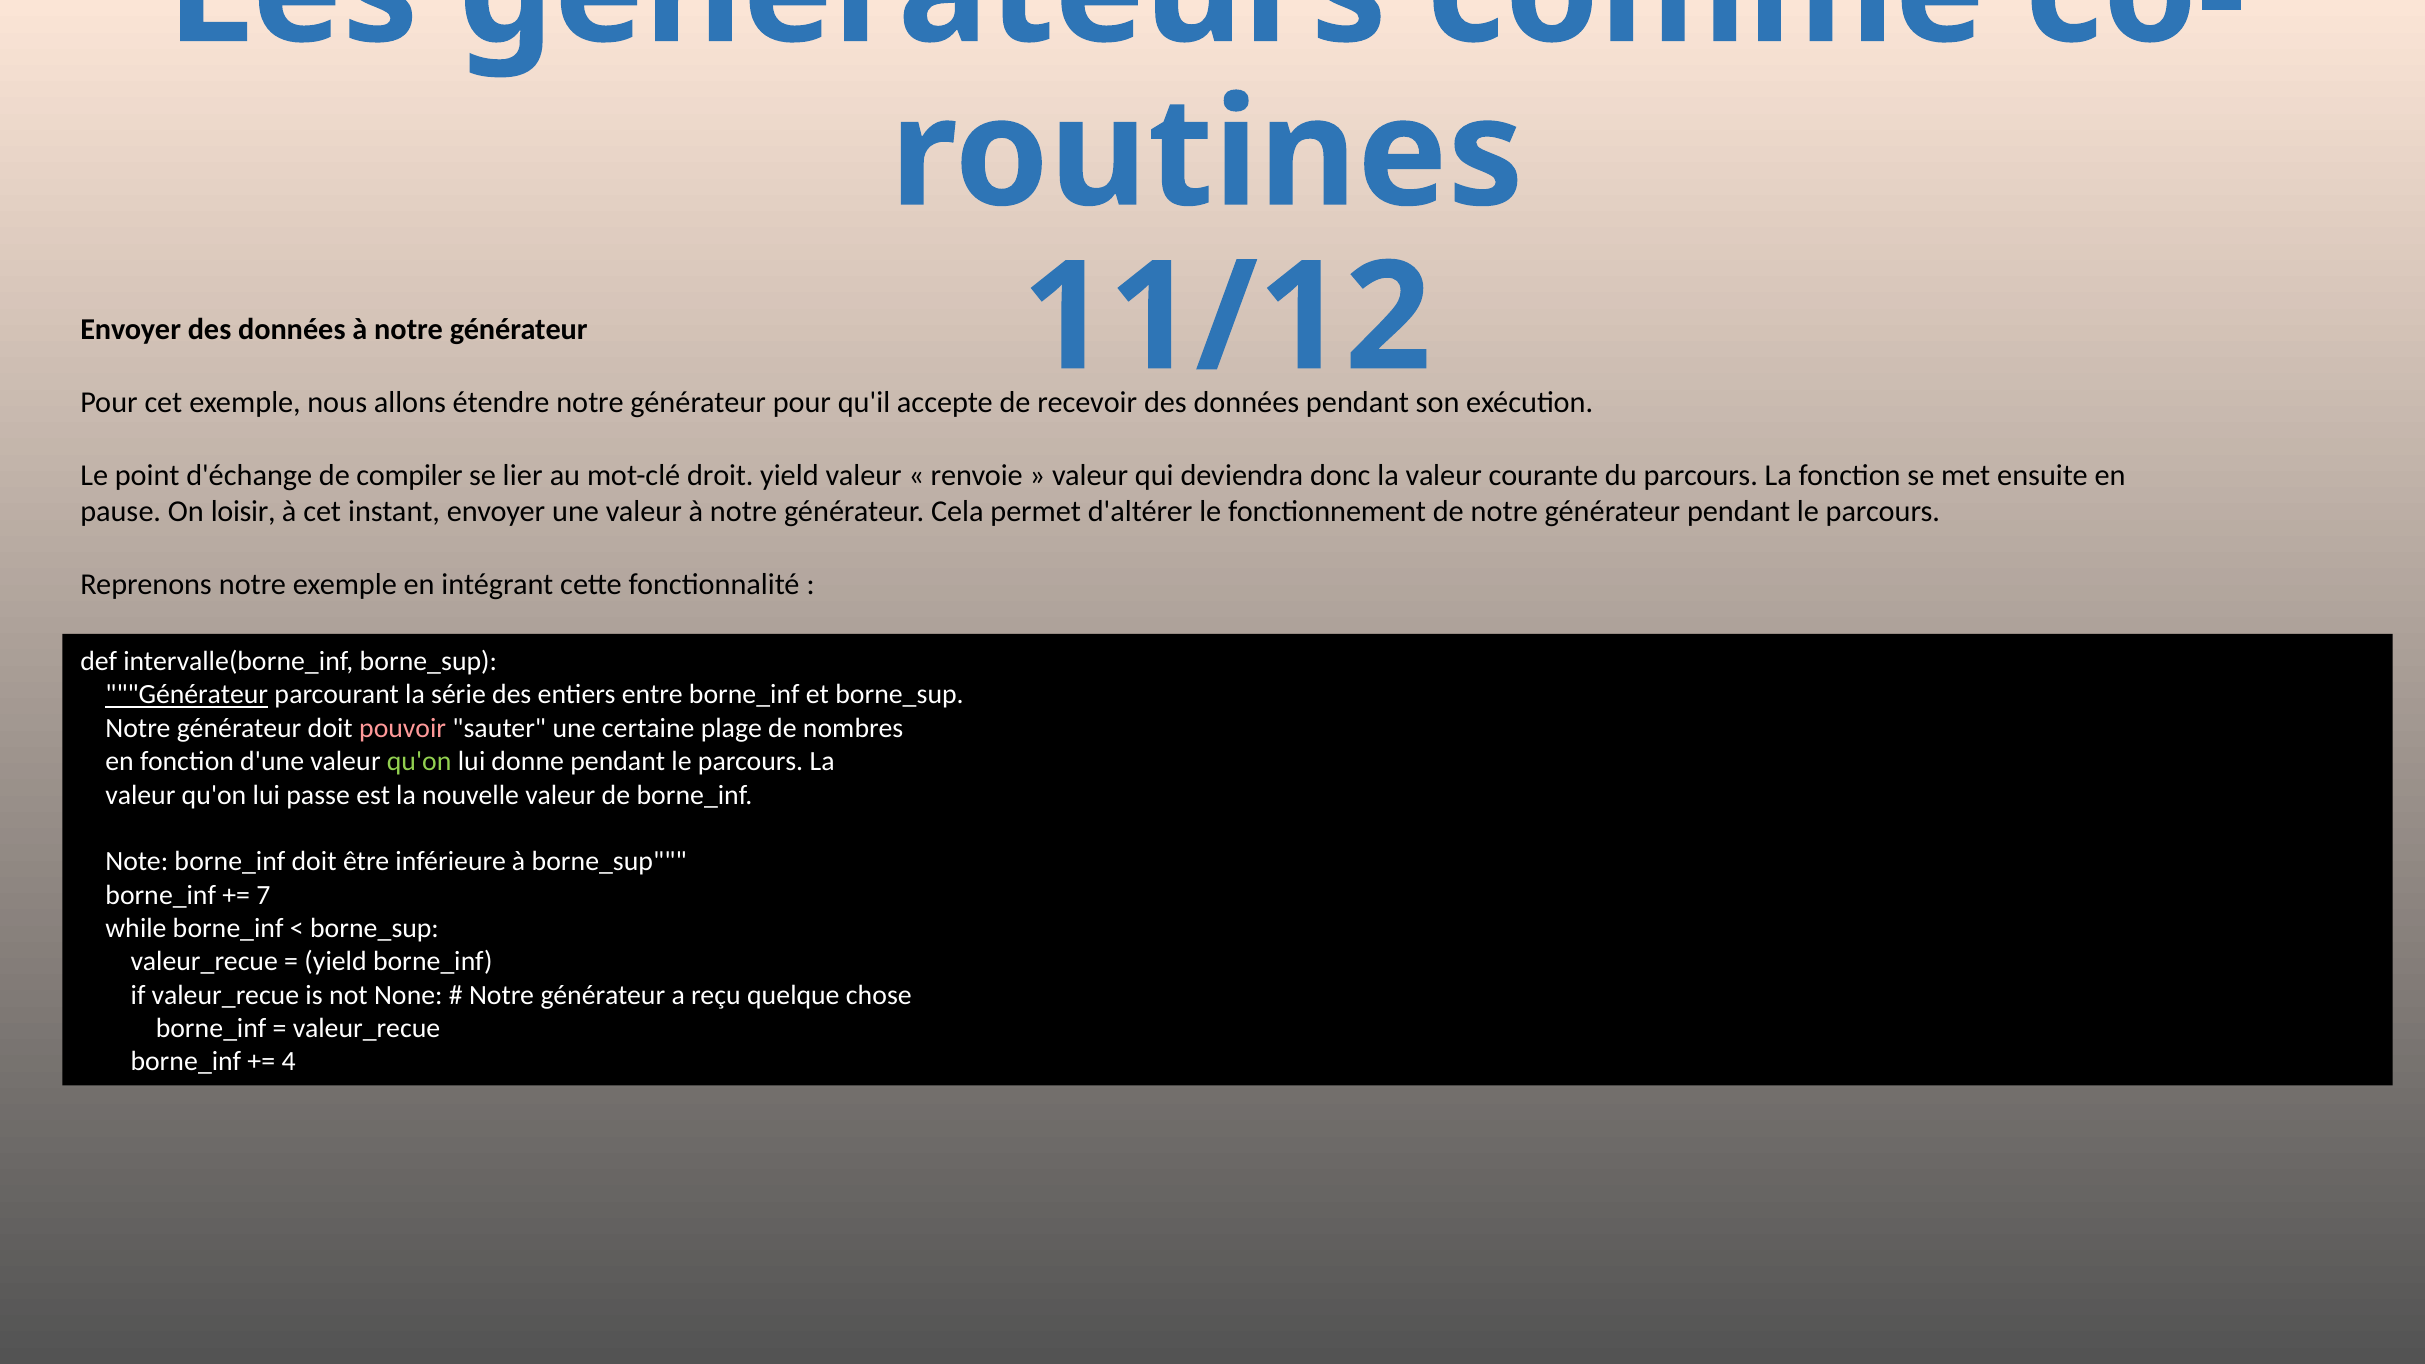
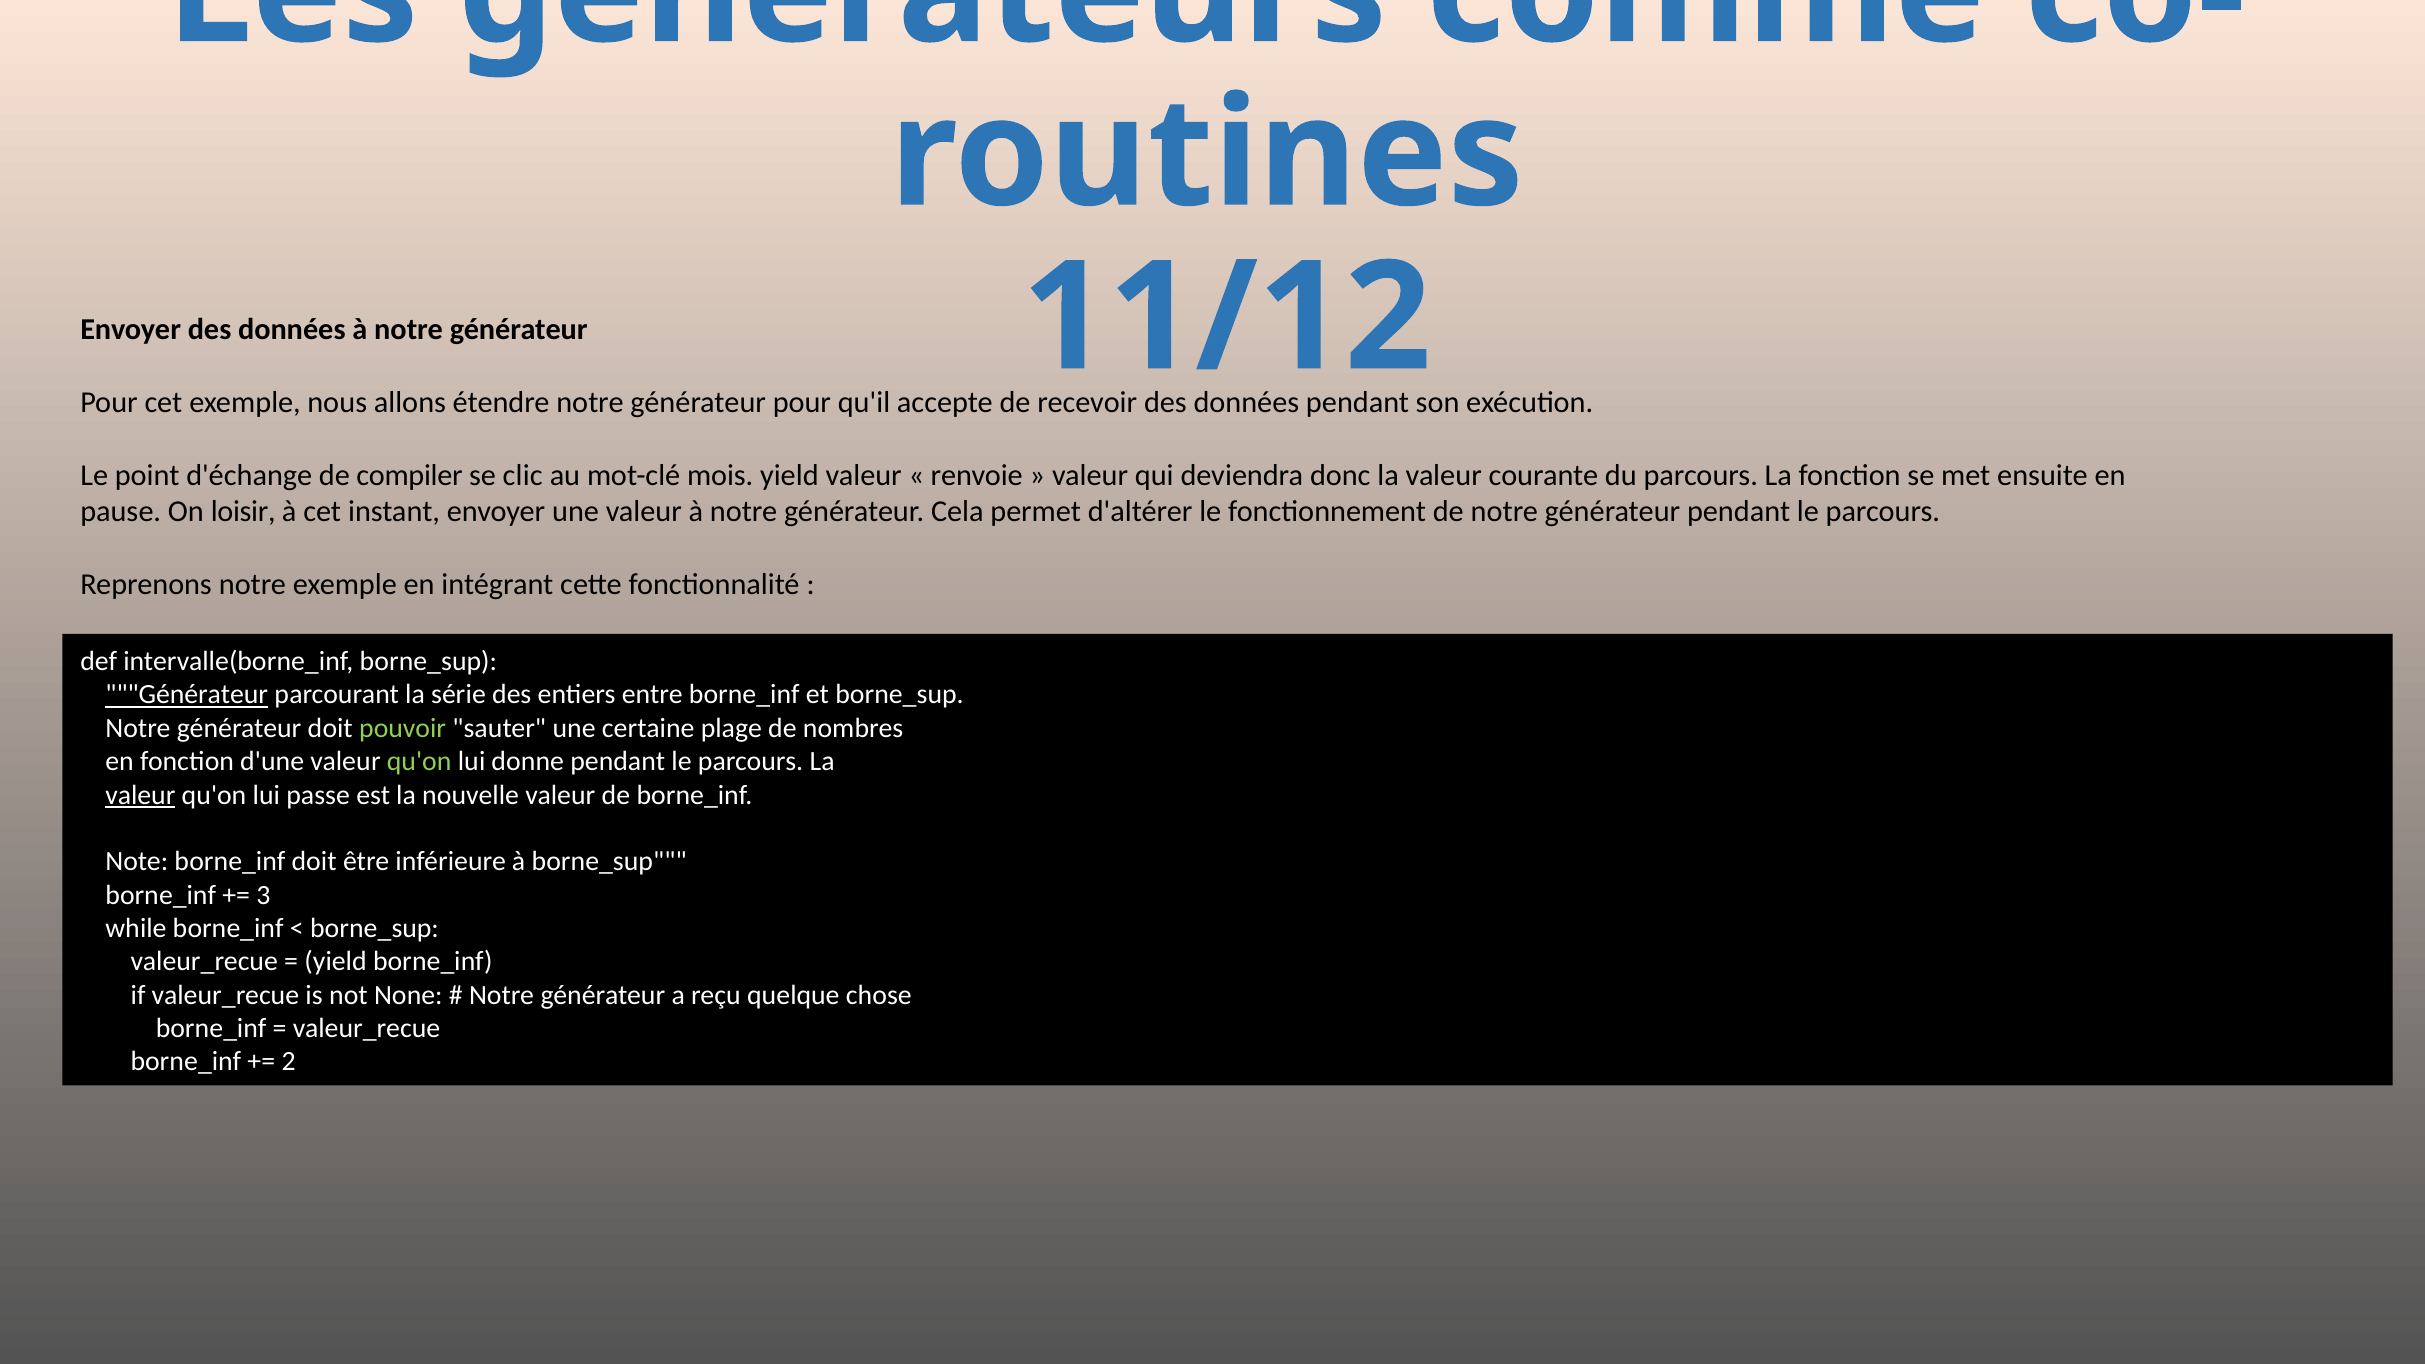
lier: lier -> clic (523, 475)
droit: droit -> mois (720, 475)
pouvoir colour: pink -> light green (403, 728)
valeur underline: none -> present (140, 795)
7: 7 -> 3 (263, 895)
4: 4 -> 2 (289, 1062)
